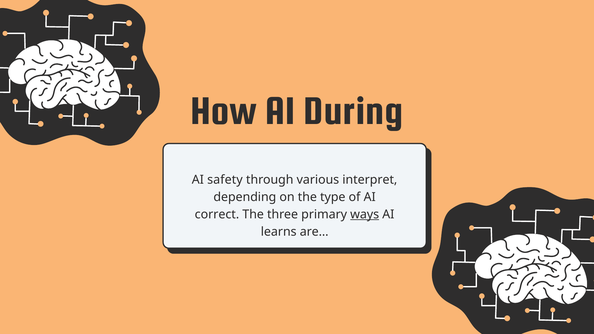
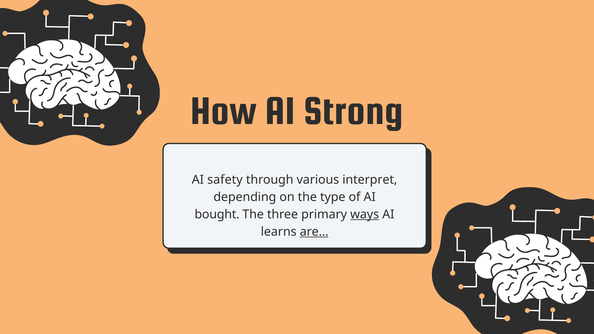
During: During -> Strong (353, 111)
correct: correct -> bought (217, 214)
are underline: none -> present (314, 232)
